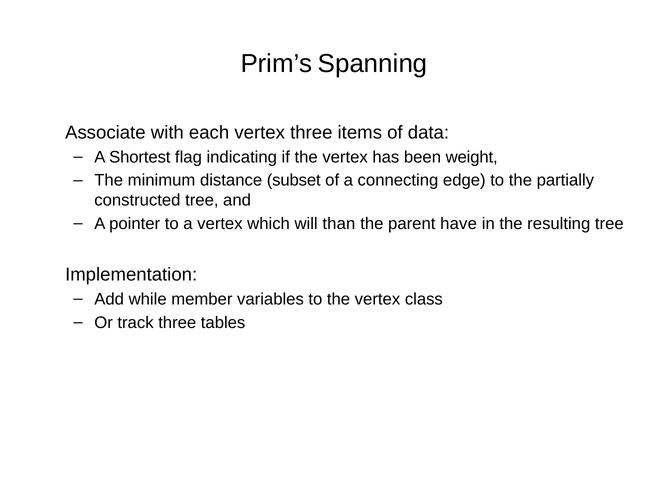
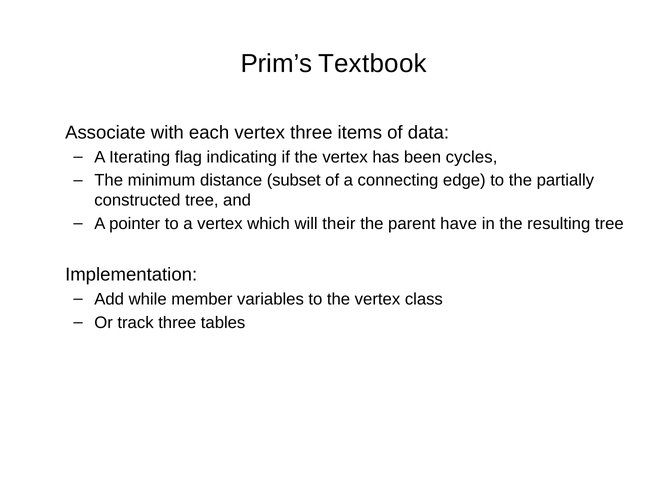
Spanning: Spanning -> Textbook (372, 64)
Shortest: Shortest -> Iterating (140, 157)
weight: weight -> cycles (472, 157)
than: than -> their (339, 224)
